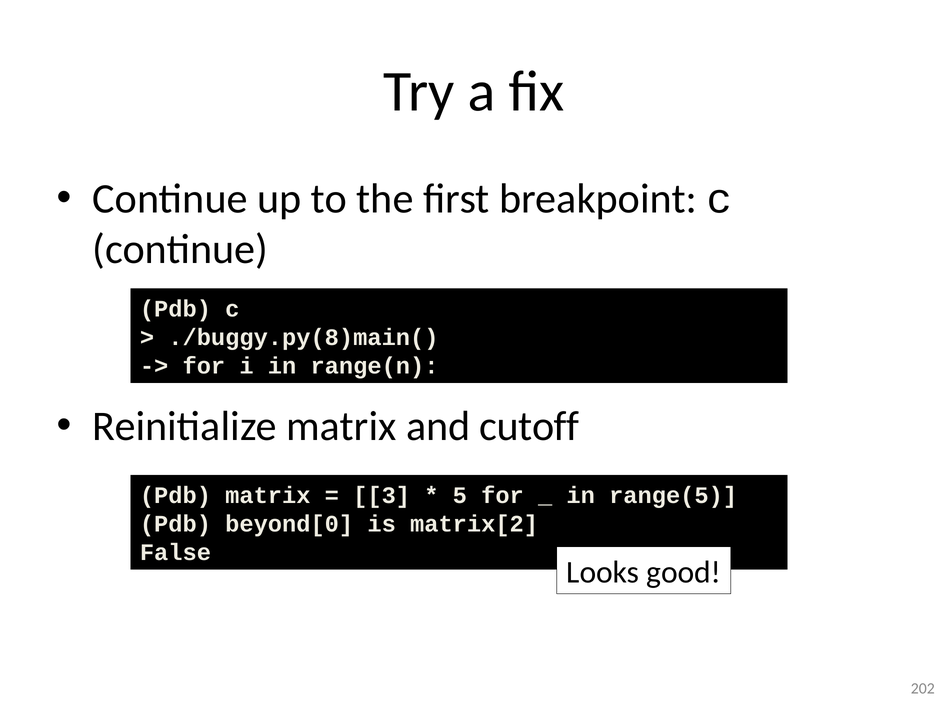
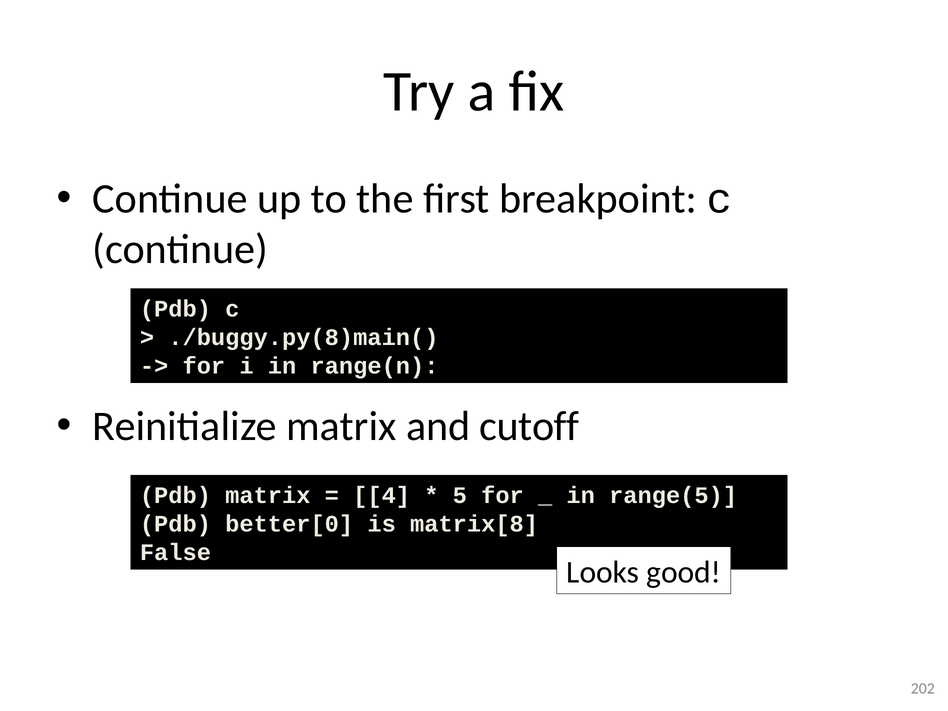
3: 3 -> 4 (382, 495)
beyond[0: beyond[0 -> better[0 (289, 524)
matrix[2: matrix[2 -> matrix[8 (474, 524)
